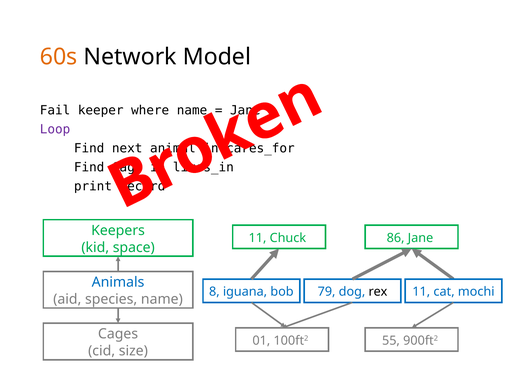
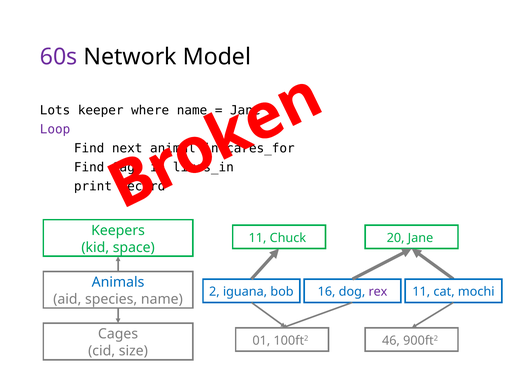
60s colour: orange -> purple (59, 57)
Fail: Fail -> Lots (55, 110)
86: 86 -> 20 (396, 238)
8: 8 -> 2 (214, 291)
79: 79 -> 16 (327, 291)
rex colour: black -> purple (378, 291)
55: 55 -> 46 (391, 340)
